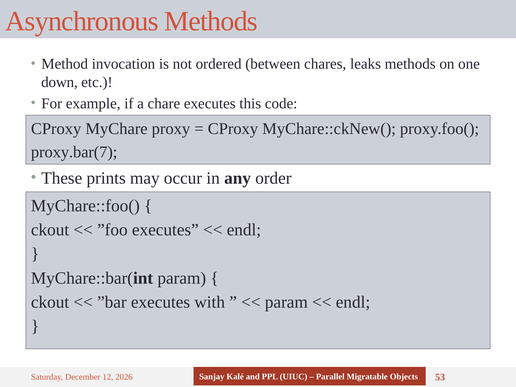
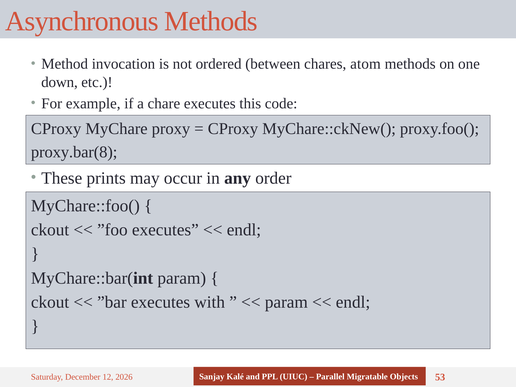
leaks: leaks -> atom (365, 64)
proxy.bar(7: proxy.bar(7 -> proxy.bar(8 (74, 152)
